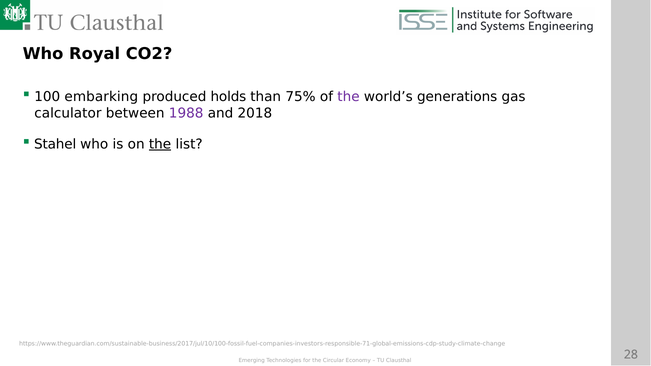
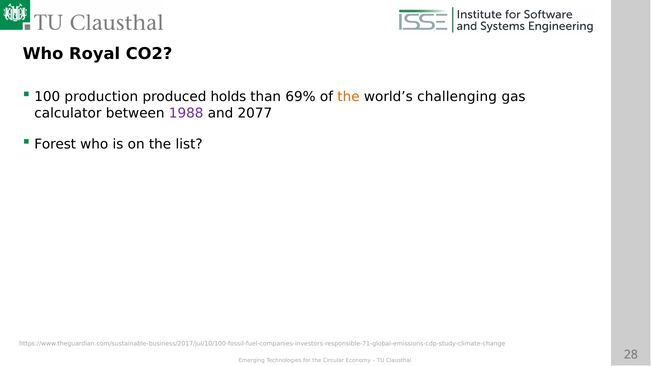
embarking: embarking -> production (101, 97)
75%: 75% -> 69% (301, 97)
the colour: purple -> orange (348, 97)
generations: generations -> challenging (457, 97)
2018: 2018 -> 2077 (255, 113)
Stahel: Stahel -> Forest (55, 144)
the underline: present -> none (160, 144)
